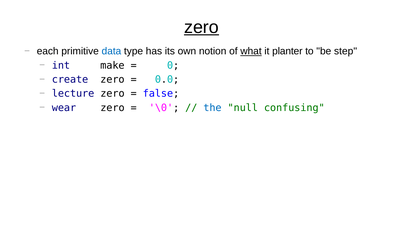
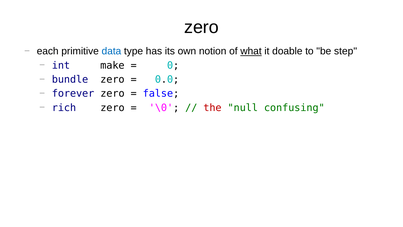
zero underline: present -> none (201, 27)
planter: planter -> doable (287, 51)
create: create -> bundle (70, 79)
lecture: lecture -> forever (73, 94)
wear: wear -> rich (64, 108)
the colour: blue -> red (212, 108)
